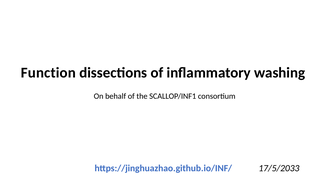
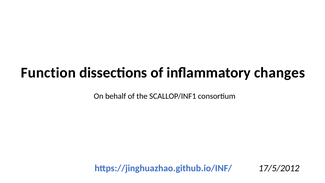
washing: washing -> changes (280, 73)
17/5/2033: 17/5/2033 -> 17/5/2012 (279, 168)
